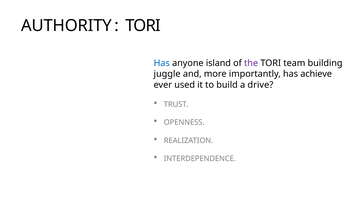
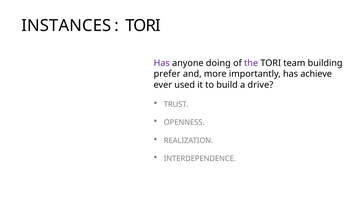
AUTHORITY: AUTHORITY -> INSTANCES (66, 26)
Has colour: blue -> purple (162, 63)
island: island -> doing (218, 63)
juggle: juggle -> prefer (167, 74)
